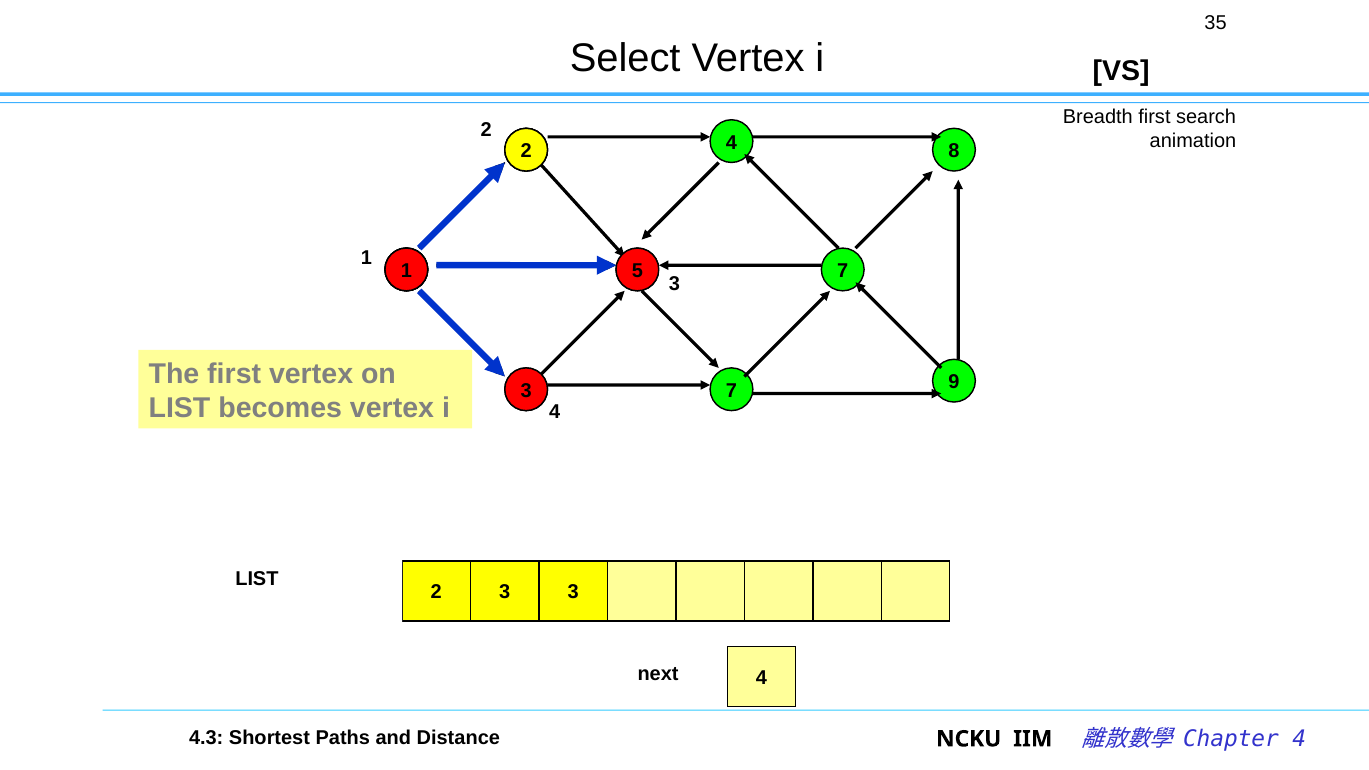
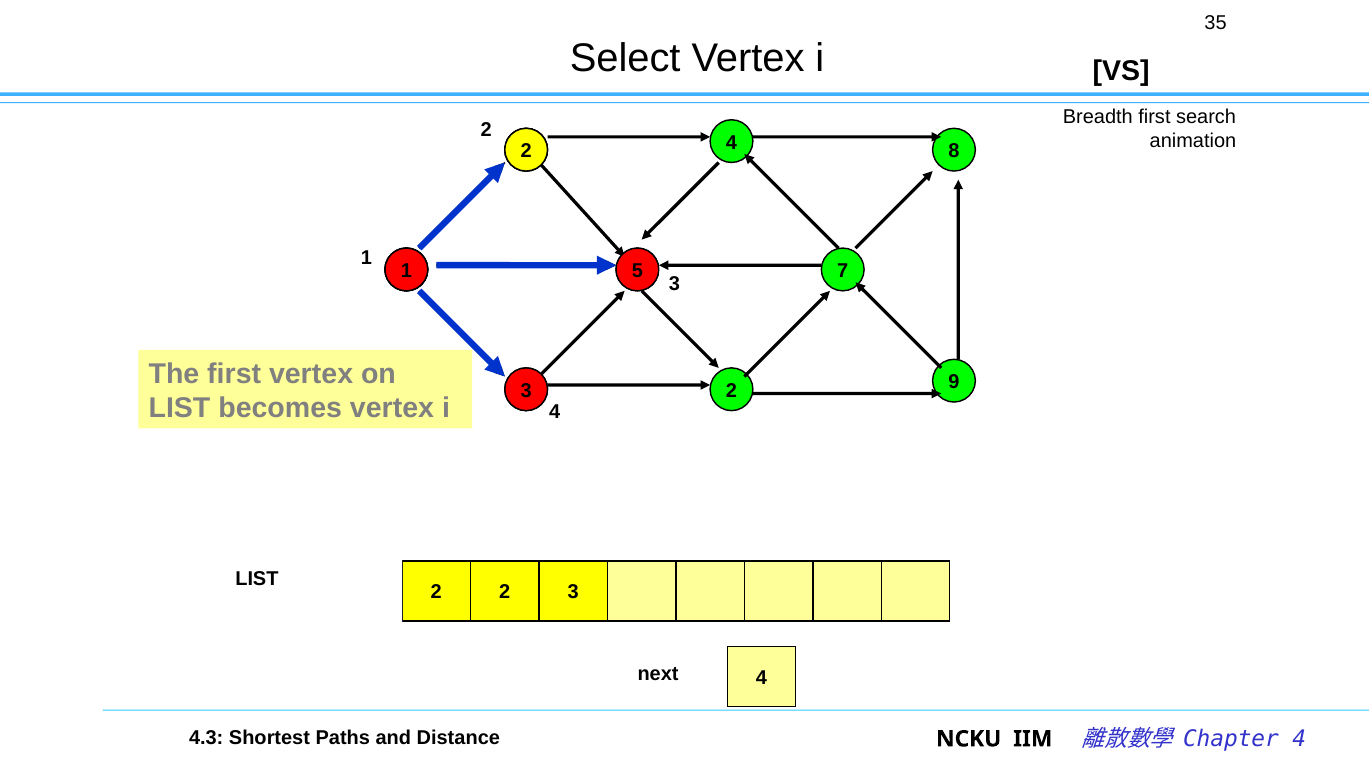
7: 7 -> 2 (731, 391)
3: 3 -> 2 (505, 592)
